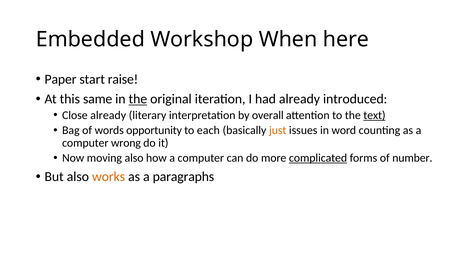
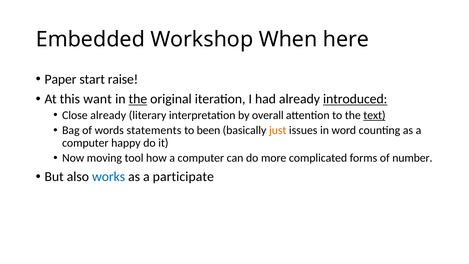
same: same -> want (98, 99)
introduced underline: none -> present (355, 99)
opportunity: opportunity -> statements (154, 130)
each: each -> been (208, 130)
wrong: wrong -> happy (126, 143)
moving also: also -> tool (134, 158)
complicated underline: present -> none (318, 158)
works colour: orange -> blue (109, 177)
paragraphs: paragraphs -> participate (183, 177)
